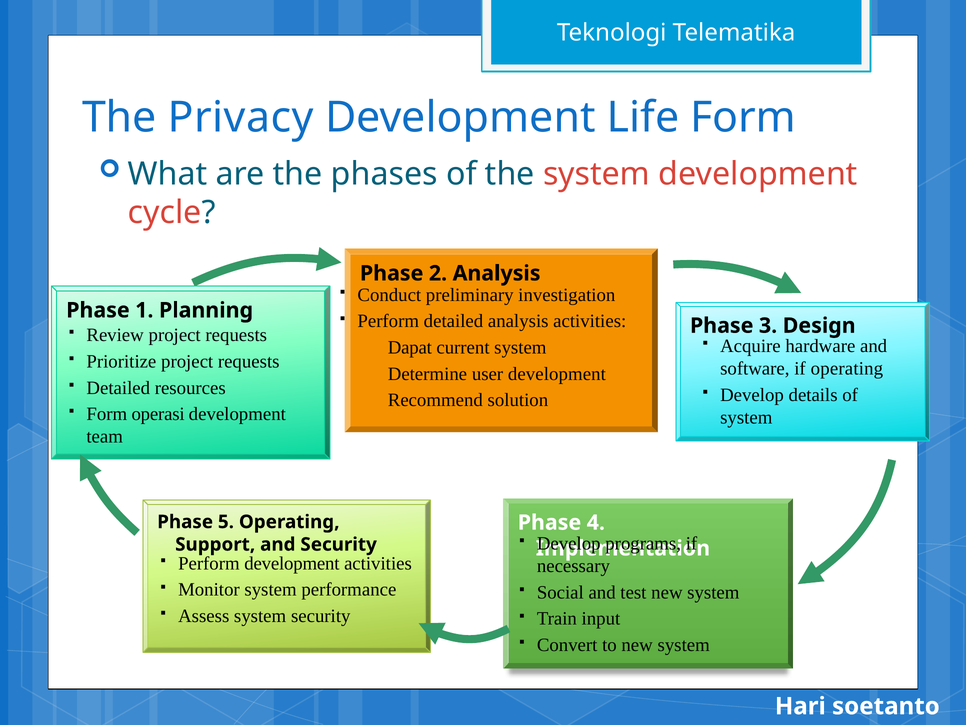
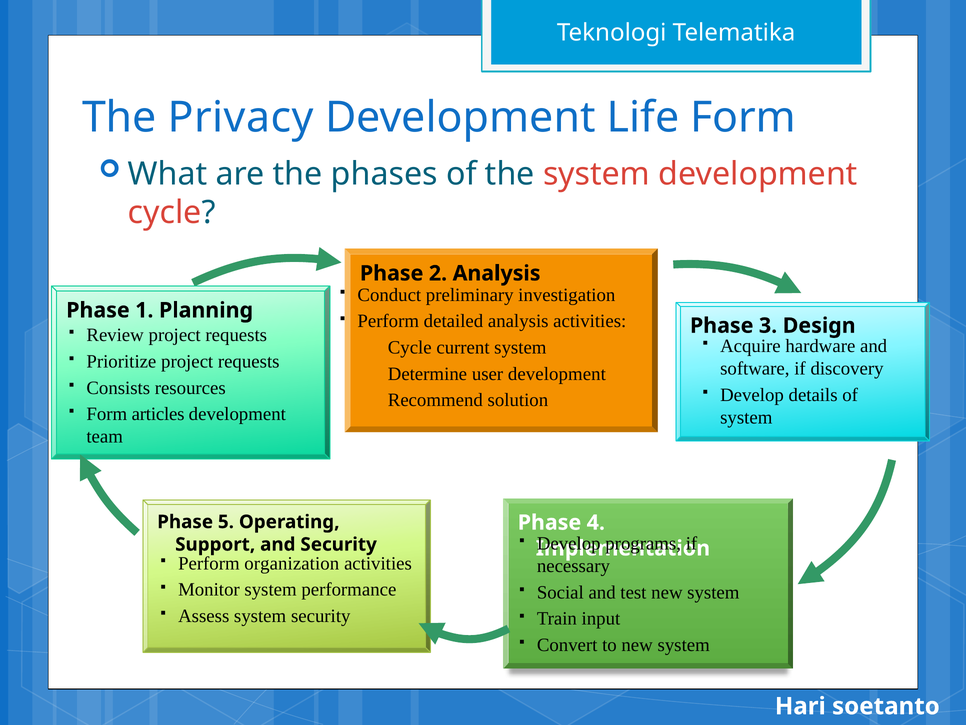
Dapat: Dapat -> Cycle (410, 347)
if operating: operating -> discovery (847, 368)
Detailed: Detailed -> Consists (118, 388)
operasi: operasi -> articles (158, 414)
Perform development: development -> organization (292, 563)
